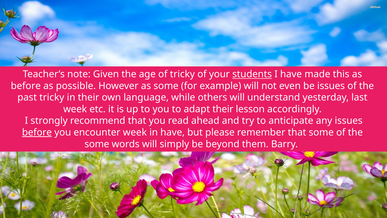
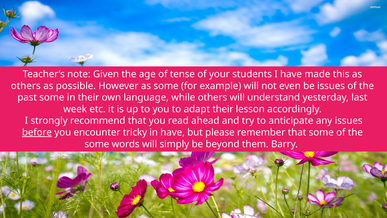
of tricky: tricky -> tense (182, 74)
students underline: present -> none (252, 74)
before: before -> others (26, 86)
past tricky: tricky -> some (52, 97)
encounter week: week -> tricky (135, 132)
